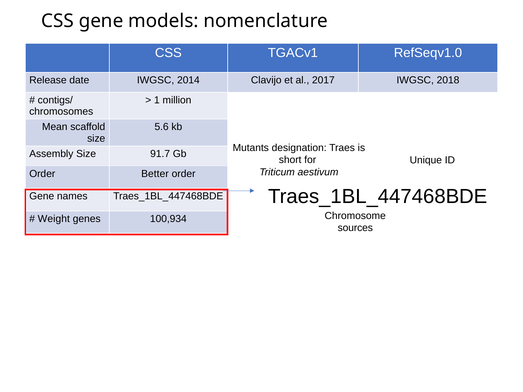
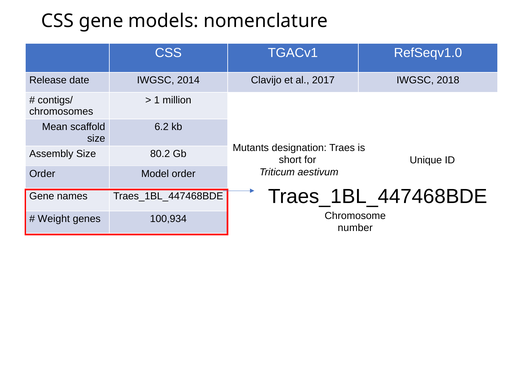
5.6: 5.6 -> 6.2 (162, 127)
91.7: 91.7 -> 80.2 (160, 154)
Better: Better -> Model (155, 174)
sources: sources -> number (355, 228)
